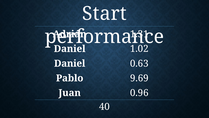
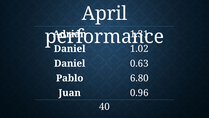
Start: Start -> April (105, 14)
9.69: 9.69 -> 6.80 (139, 78)
